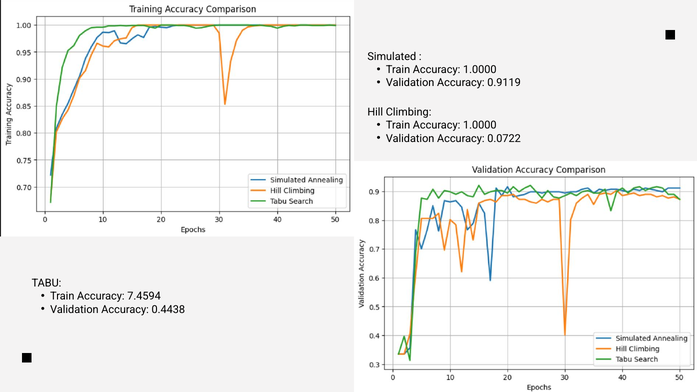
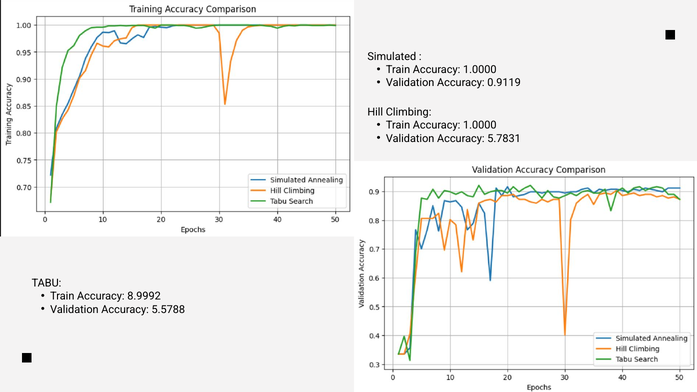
0.0722: 0.0722 -> 5.7831 (504, 138)
7.4594: 7.4594 -> 8.9992 (144, 296)
0.4438: 0.4438 -> 5.5788 (168, 309)
